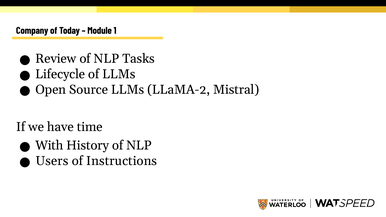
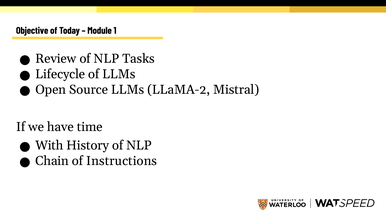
Company: Company -> Objective (32, 31)
Users: Users -> Chain (52, 161)
